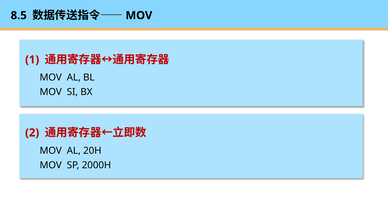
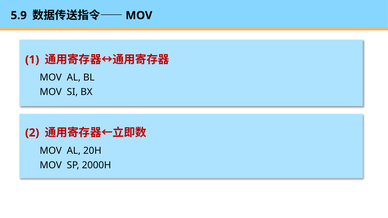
8.5: 8.5 -> 5.9 (19, 15)
